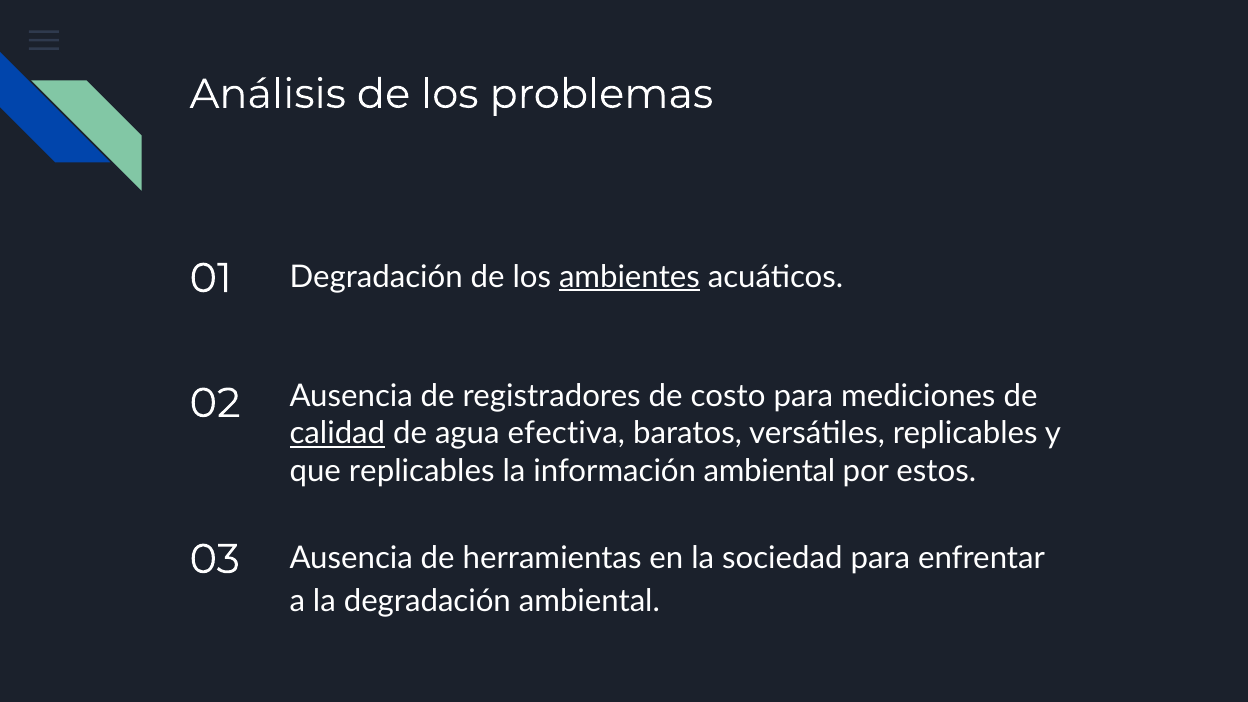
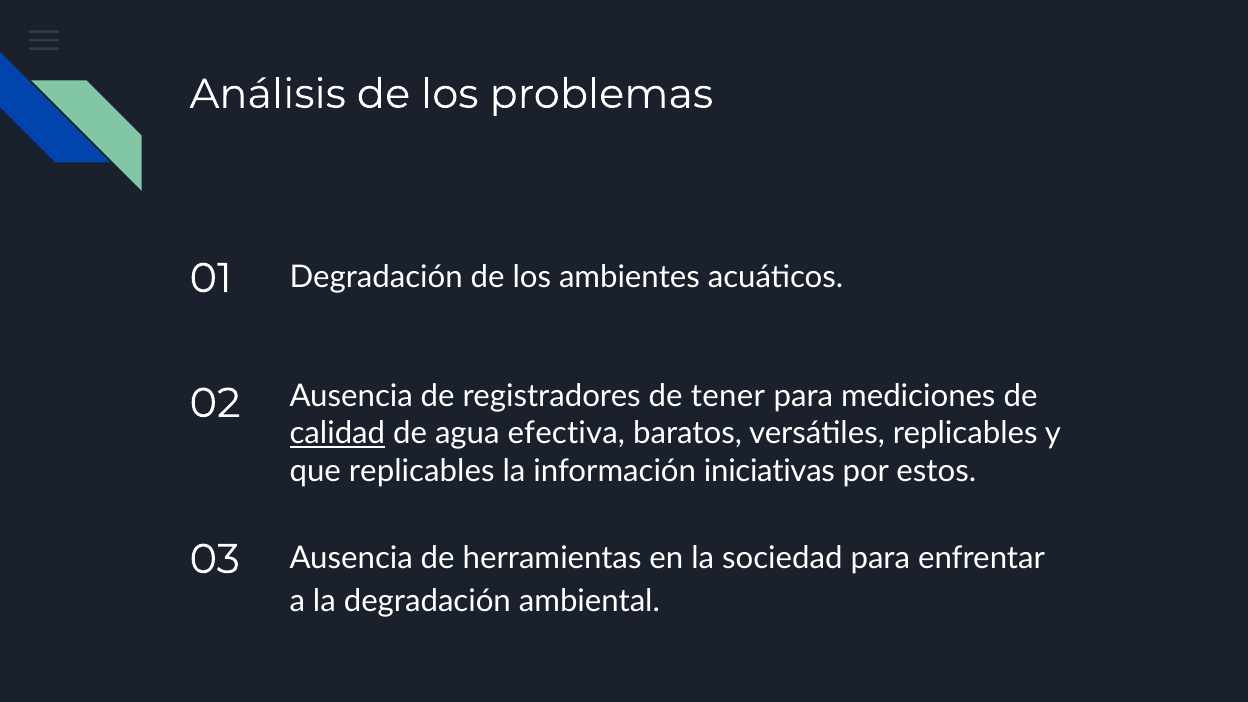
ambientes underline: present -> none (629, 277)
costo: costo -> tener (728, 396)
información ambiental: ambiental -> iniciativas (769, 471)
